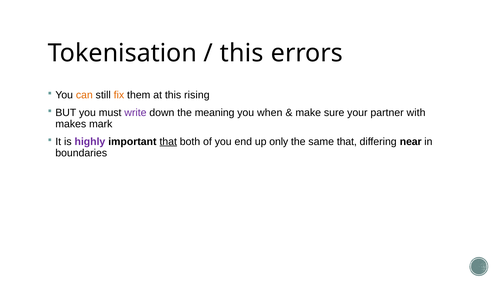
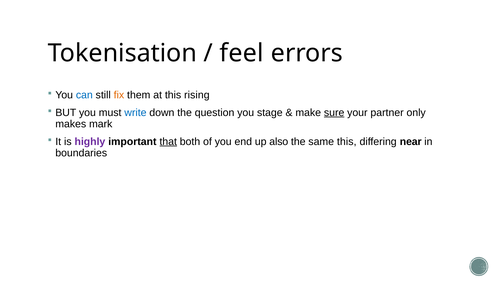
this: this -> feel (242, 53)
can colour: orange -> blue (84, 95)
write colour: purple -> blue (135, 112)
meaning: meaning -> question (215, 112)
when: when -> stage (270, 112)
sure underline: none -> present (334, 112)
with: with -> only (416, 112)
only: only -> also (279, 141)
same that: that -> this (347, 141)
